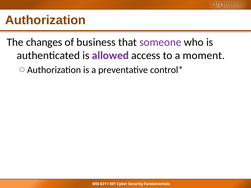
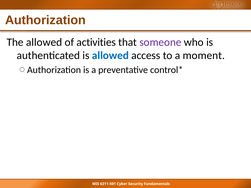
The changes: changes -> allowed (44, 42)
business: business -> activities (96, 42)
allowed colour: purple -> blue (110, 56)
